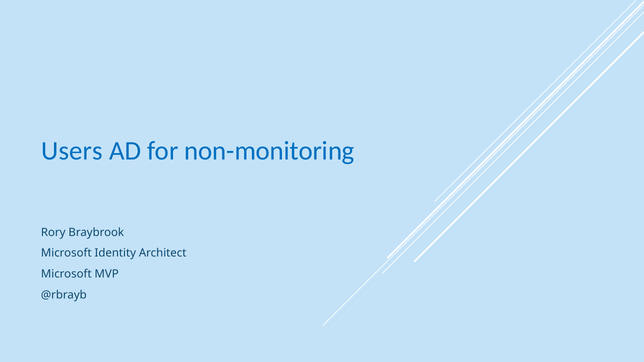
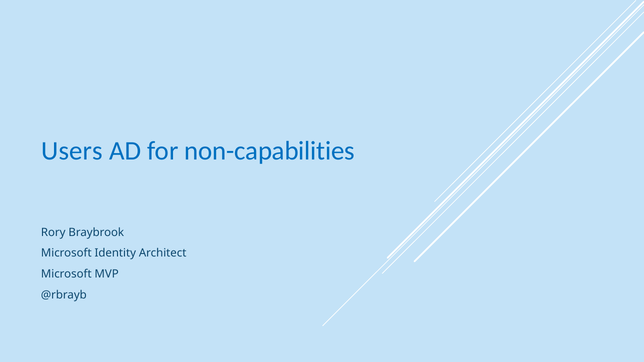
non-monitoring: non-monitoring -> non-capabilities (270, 151)
